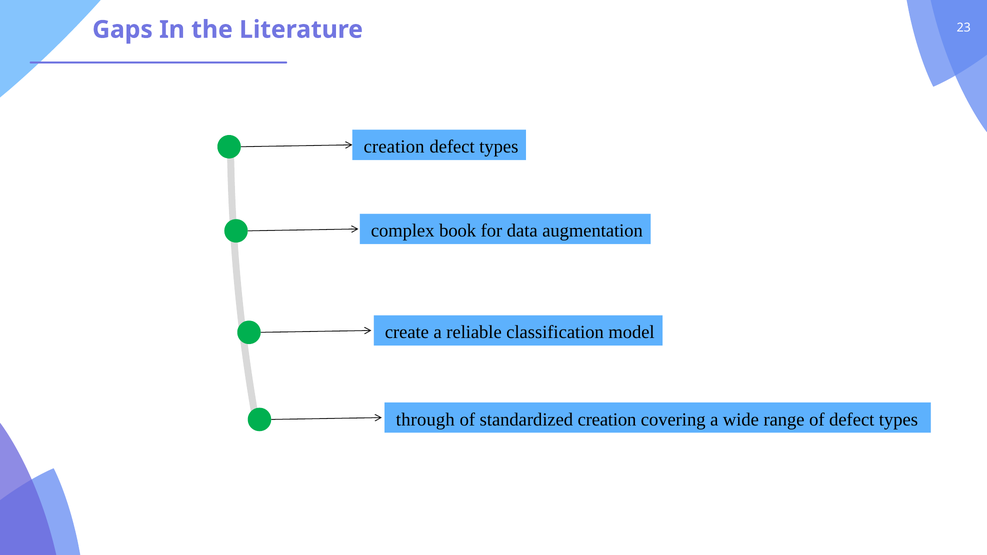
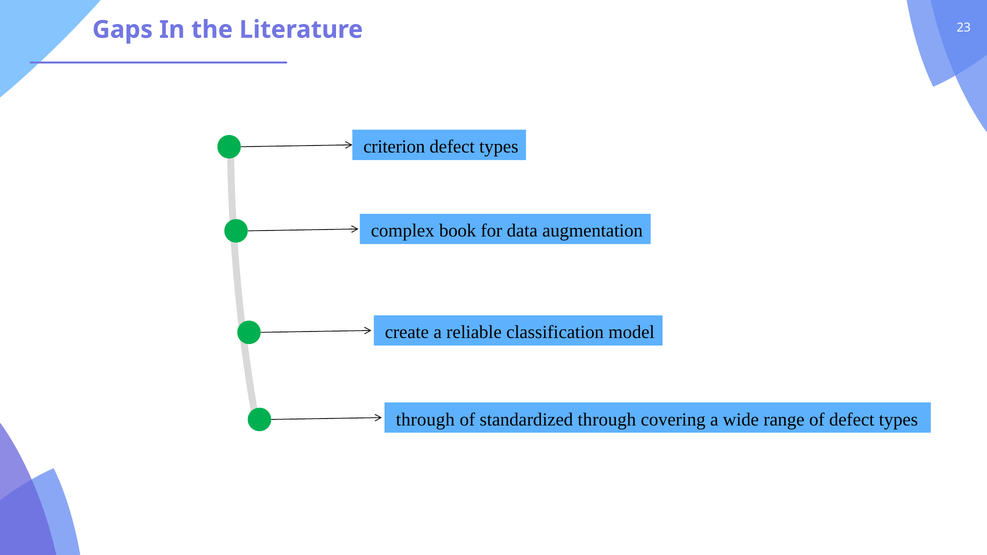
creation: creation -> criterion (394, 147)
standardized creation: creation -> through (607, 420)
